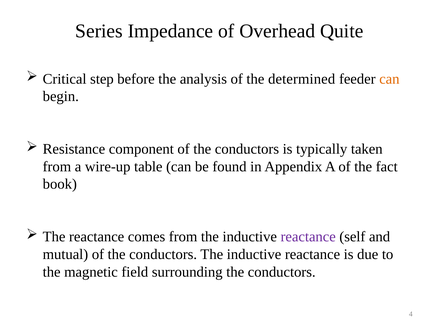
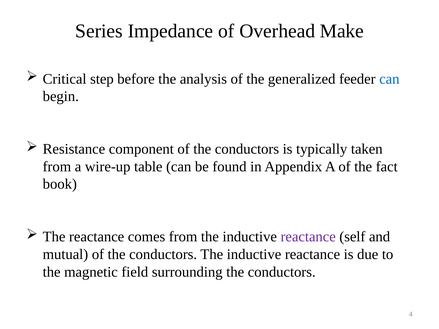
Quite: Quite -> Make (342, 31)
determined: determined -> generalized (302, 79)
can colour: orange -> blue (389, 79)
